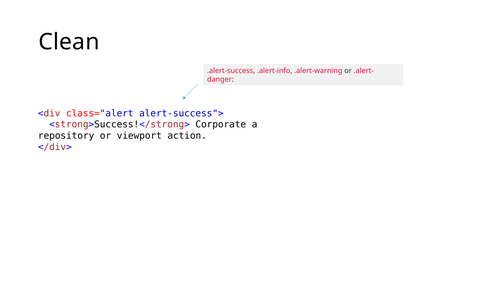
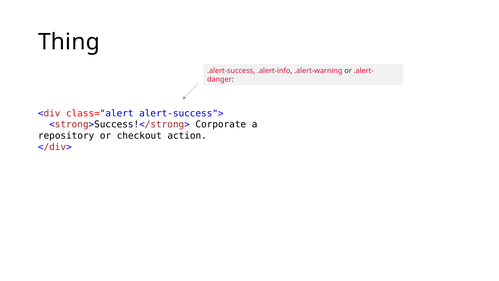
Clean: Clean -> Thing (69, 42)
viewport: viewport -> checkout (139, 136)
